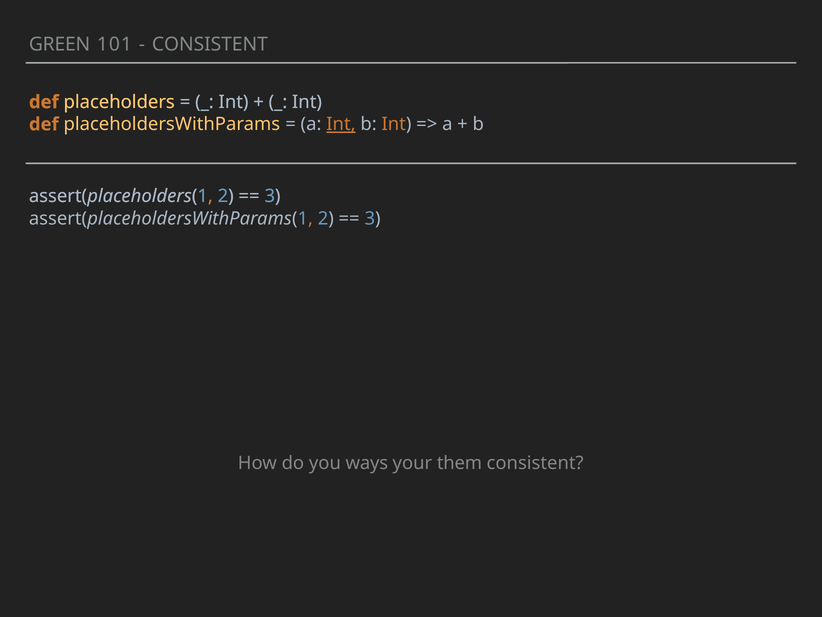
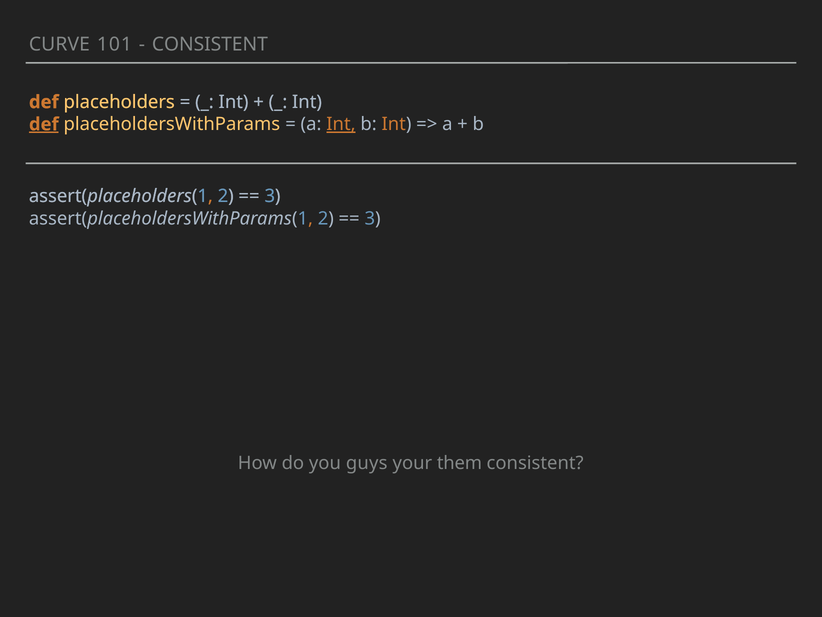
GREEN: GREEN -> CURVE (59, 44)
def underline: none -> present (44, 124)
ways: ways -> guys (367, 463)
